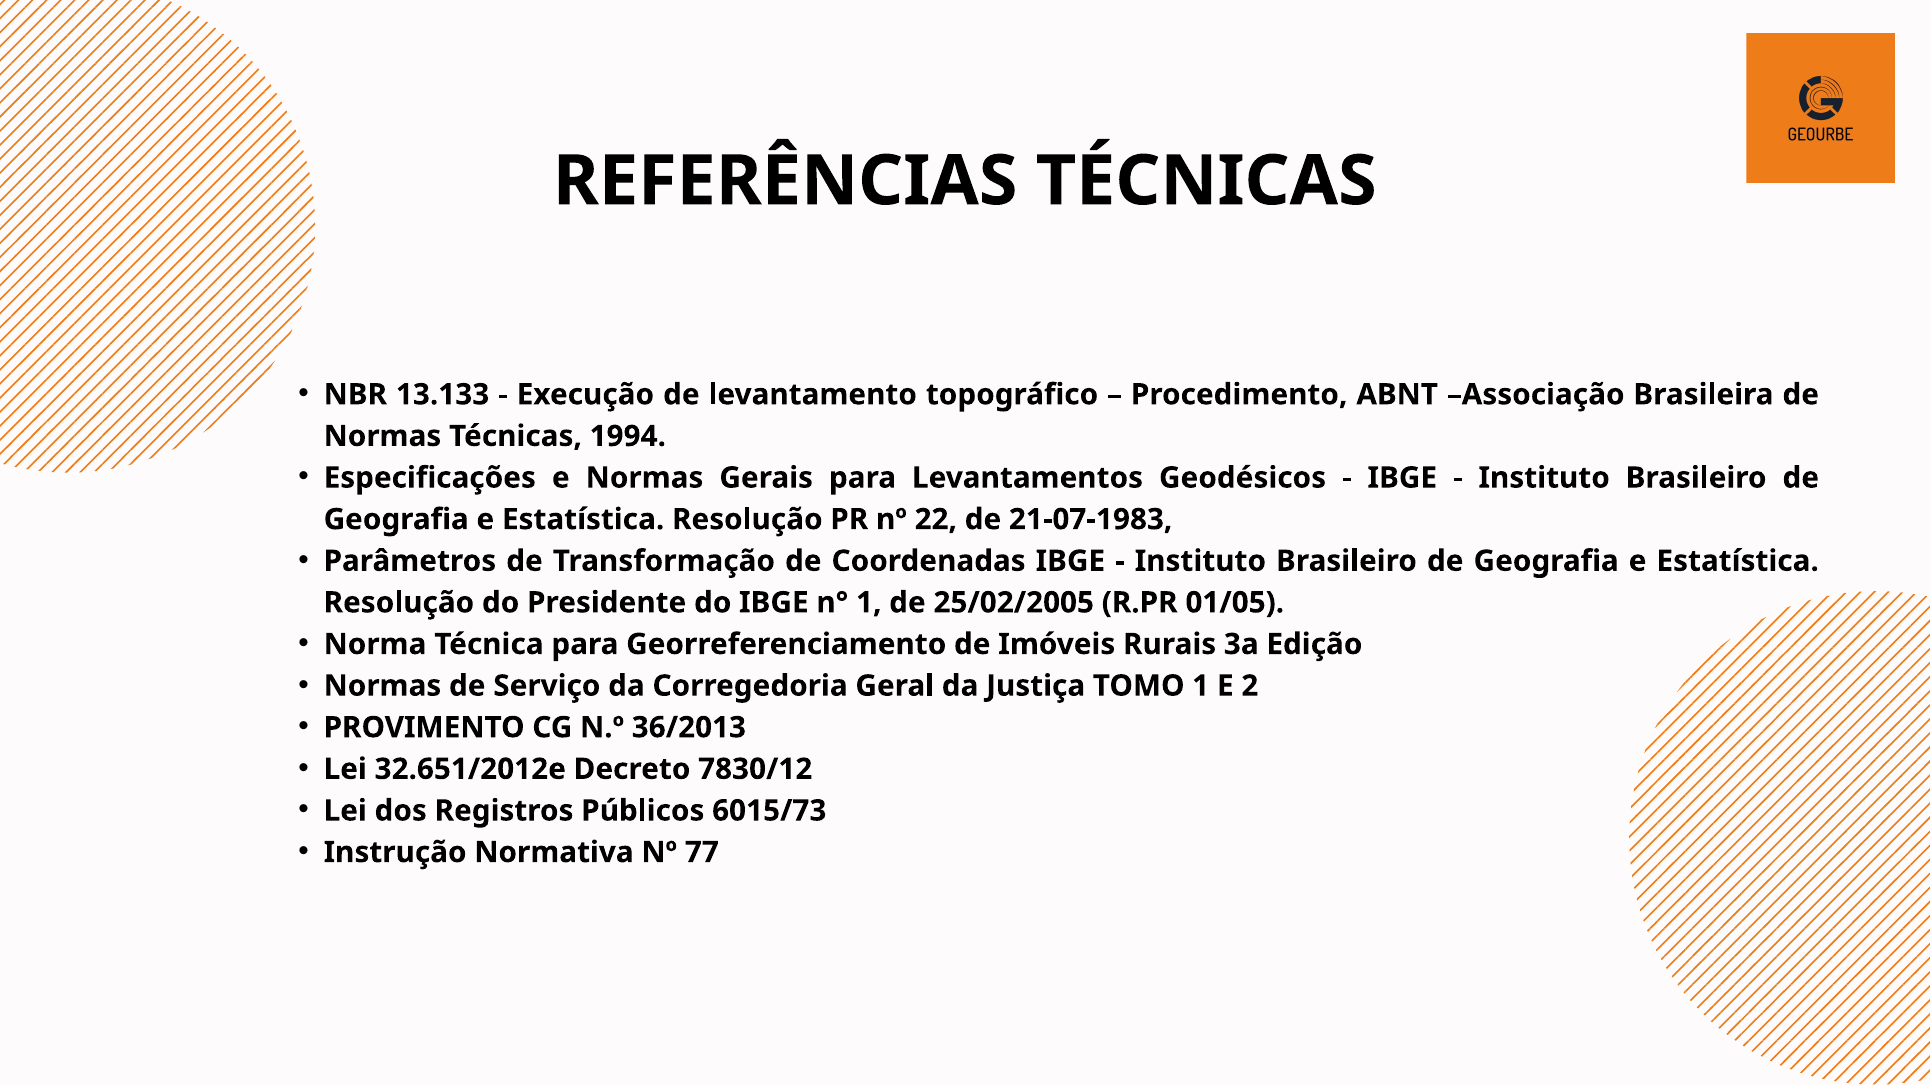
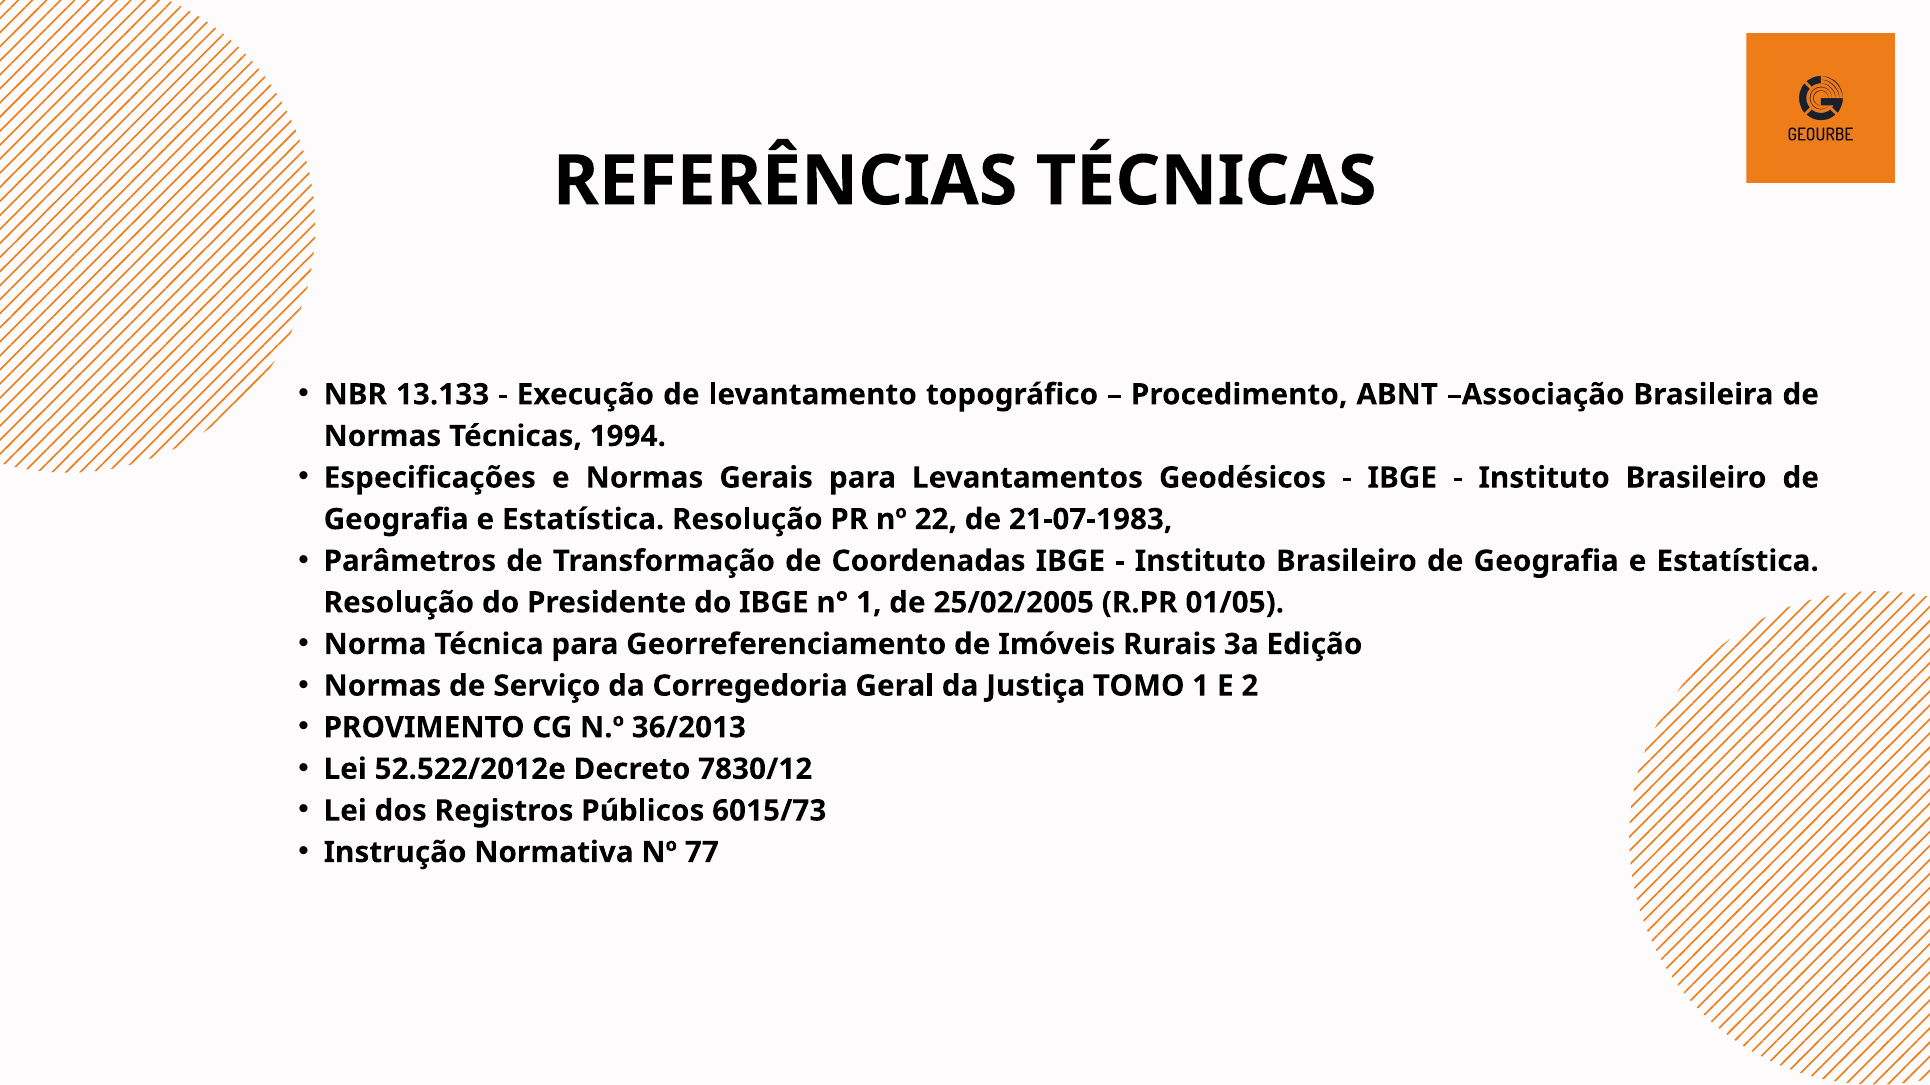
32.651/2012e: 32.651/2012e -> 52.522/2012e (470, 770)
